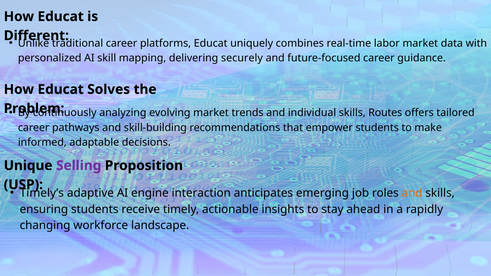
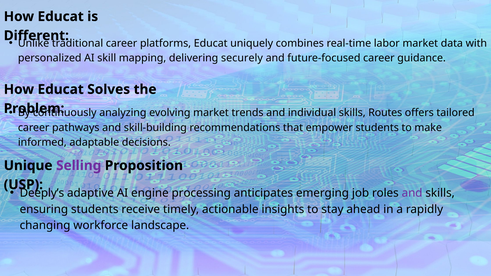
Timely’s: Timely’s -> Deeply’s (42, 193)
interaction: interaction -> processing (201, 193)
and colour: orange -> purple (412, 193)
